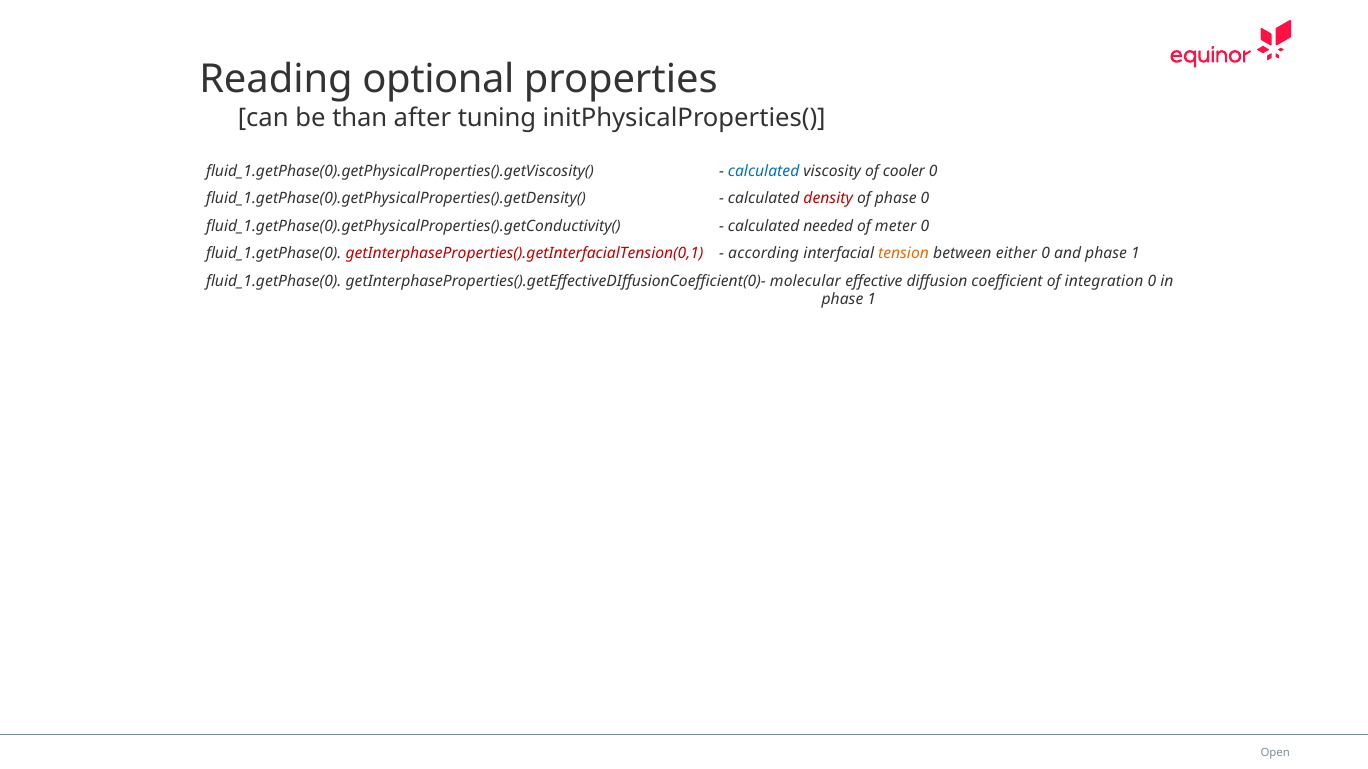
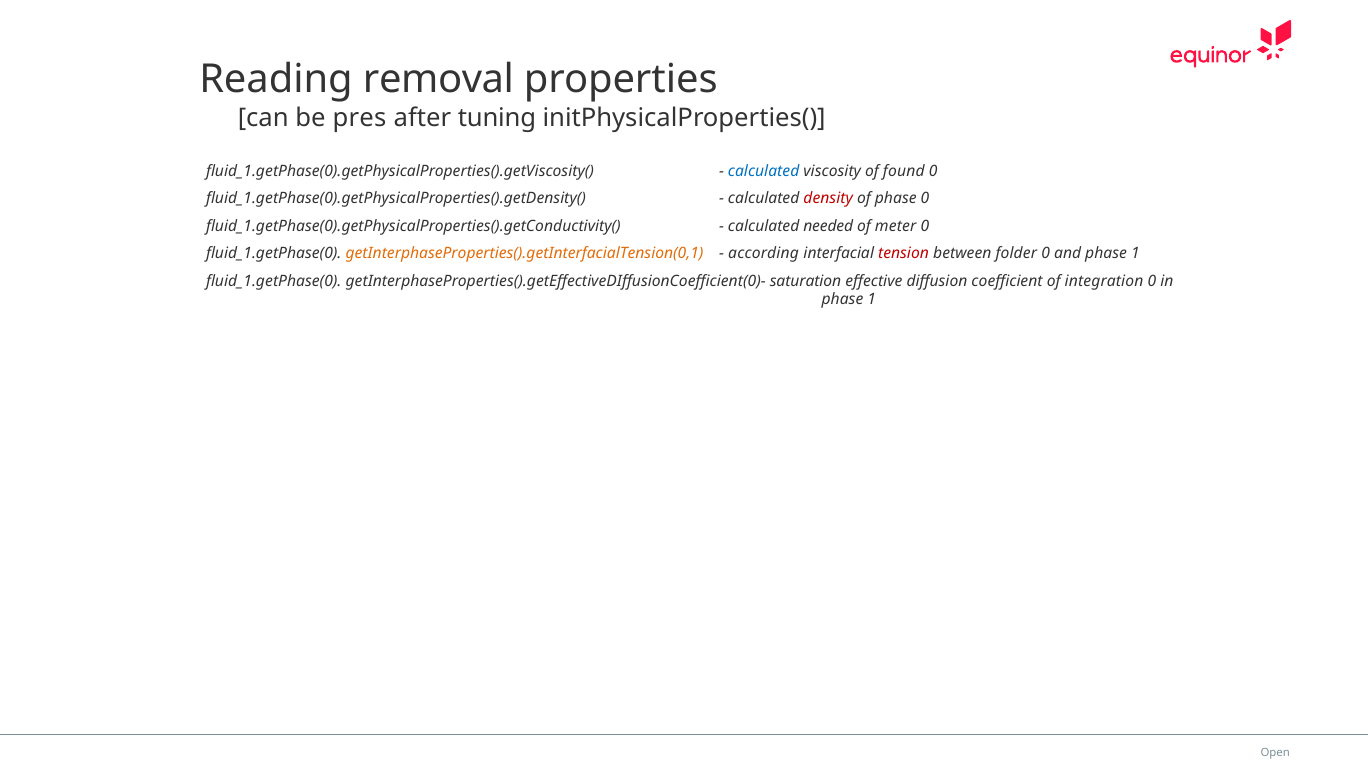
optional: optional -> removal (438, 79)
than: than -> pres (359, 118)
cooler: cooler -> found (904, 172)
getInterphaseProperties().getInterfacialTension(0,1 colour: red -> orange (525, 254)
tension colour: orange -> red (904, 254)
either: either -> folder (1016, 254)
molecular: molecular -> saturation (806, 281)
